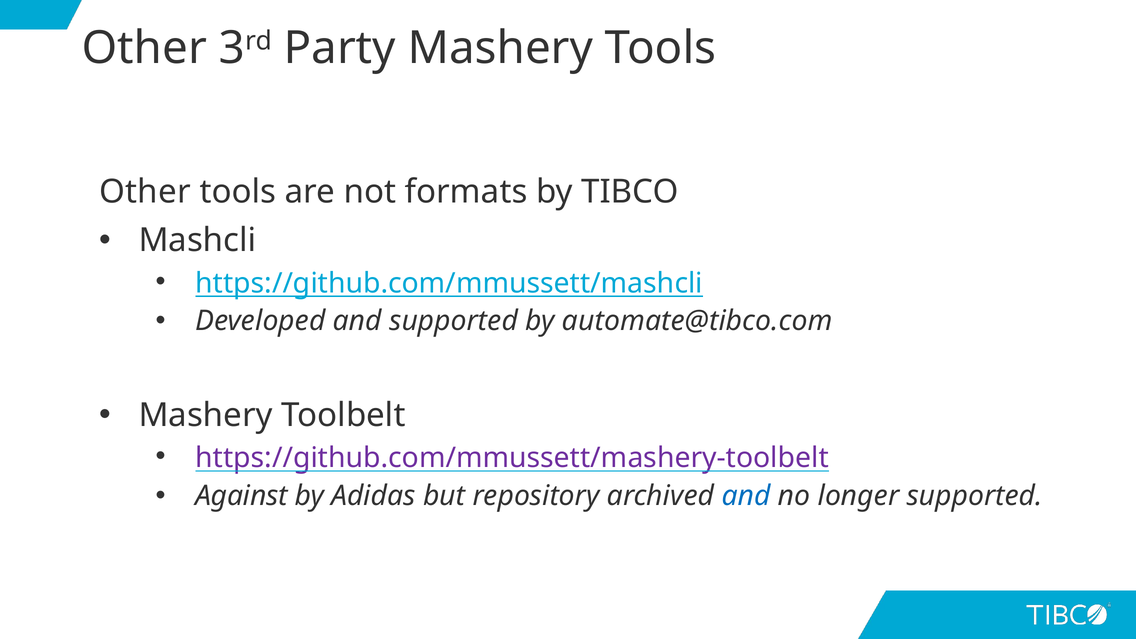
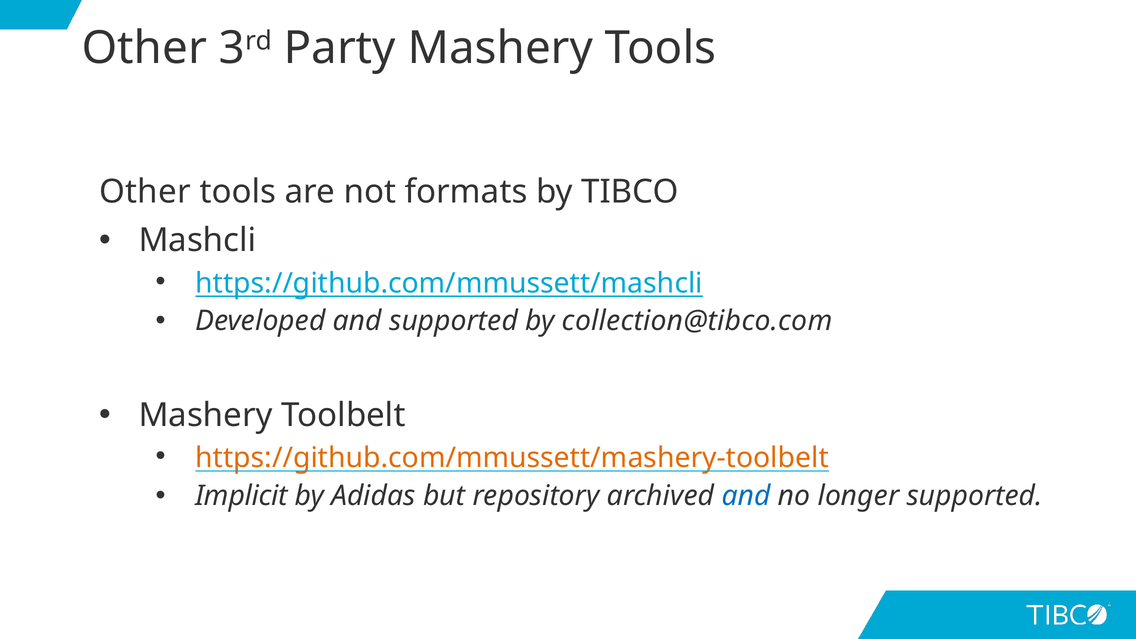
automate@tibco.com: automate@tibco.com -> collection@tibco.com (697, 321)
https://github.com/mmussett/mashery-toolbelt colour: purple -> orange (512, 458)
Against: Against -> Implicit (241, 496)
